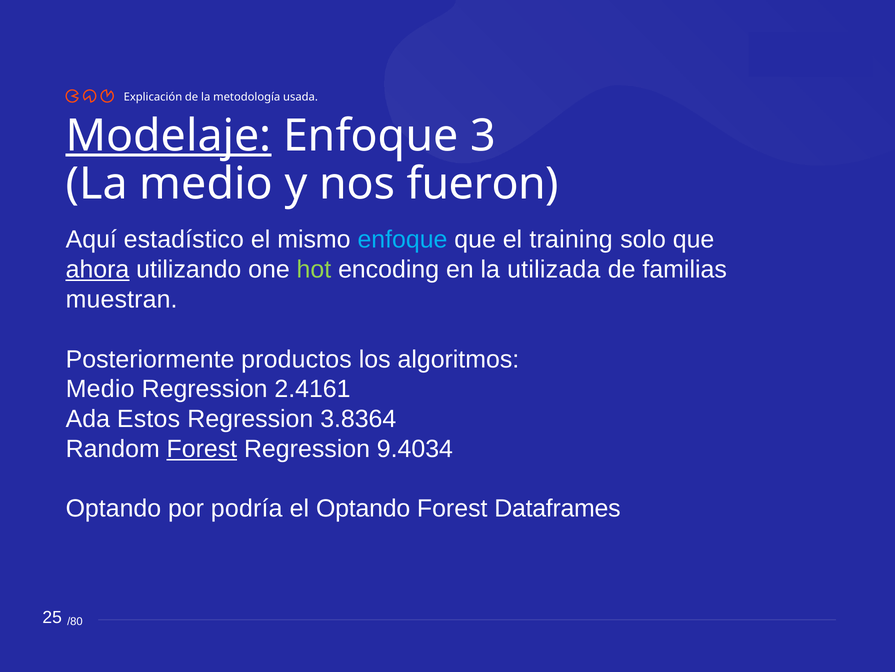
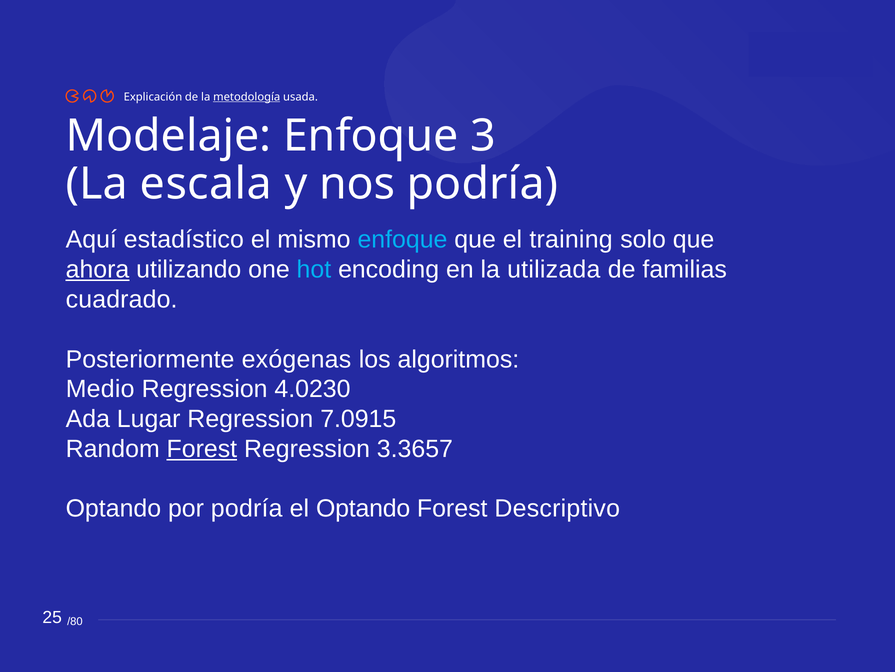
metodología underline: none -> present (247, 97)
Modelaje underline: present -> none (169, 136)
La medio: medio -> escala (206, 184)
nos fueron: fueron -> podría (483, 184)
hot colour: light green -> light blue (314, 269)
muestran: muestran -> cuadrado (122, 299)
productos: productos -> exógenas (296, 359)
2.4161: 2.4161 -> 4.0230 (312, 389)
Estos: Estos -> Lugar (149, 419)
3.8364: 3.8364 -> 7.0915 (358, 419)
9.4034: 9.4034 -> 3.3657 (415, 448)
Dataframes: Dataframes -> Descriptivo (557, 508)
